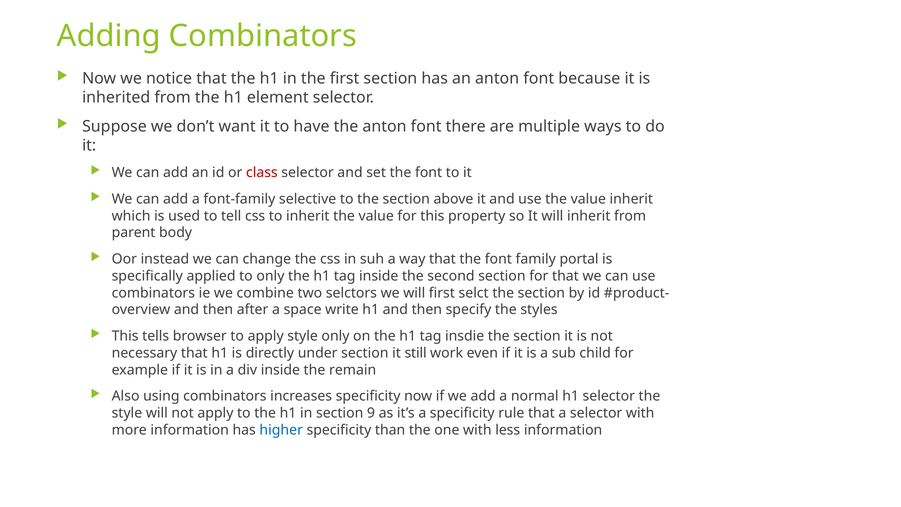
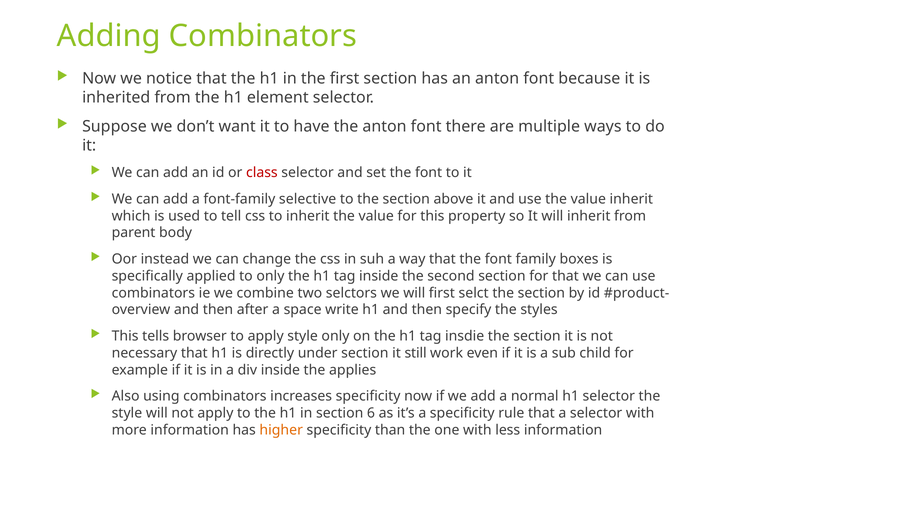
portal: portal -> boxes (579, 259)
remain: remain -> applies (353, 370)
9: 9 -> 6 (371, 413)
higher colour: blue -> orange (281, 430)
